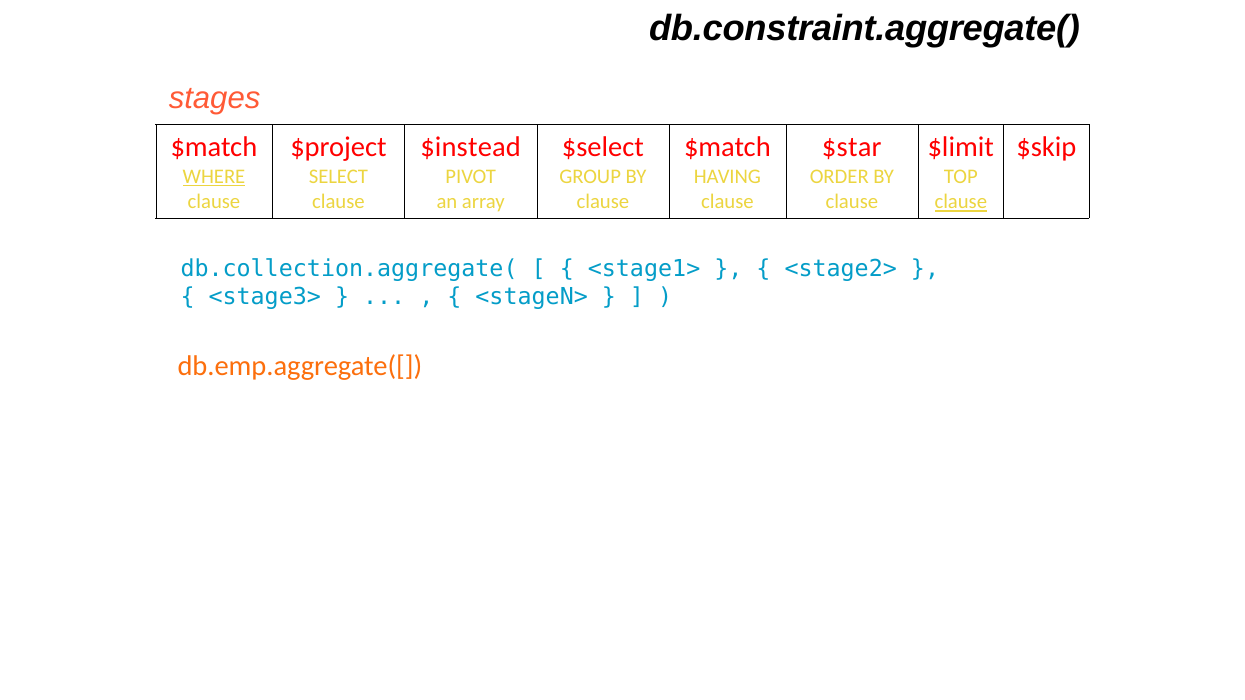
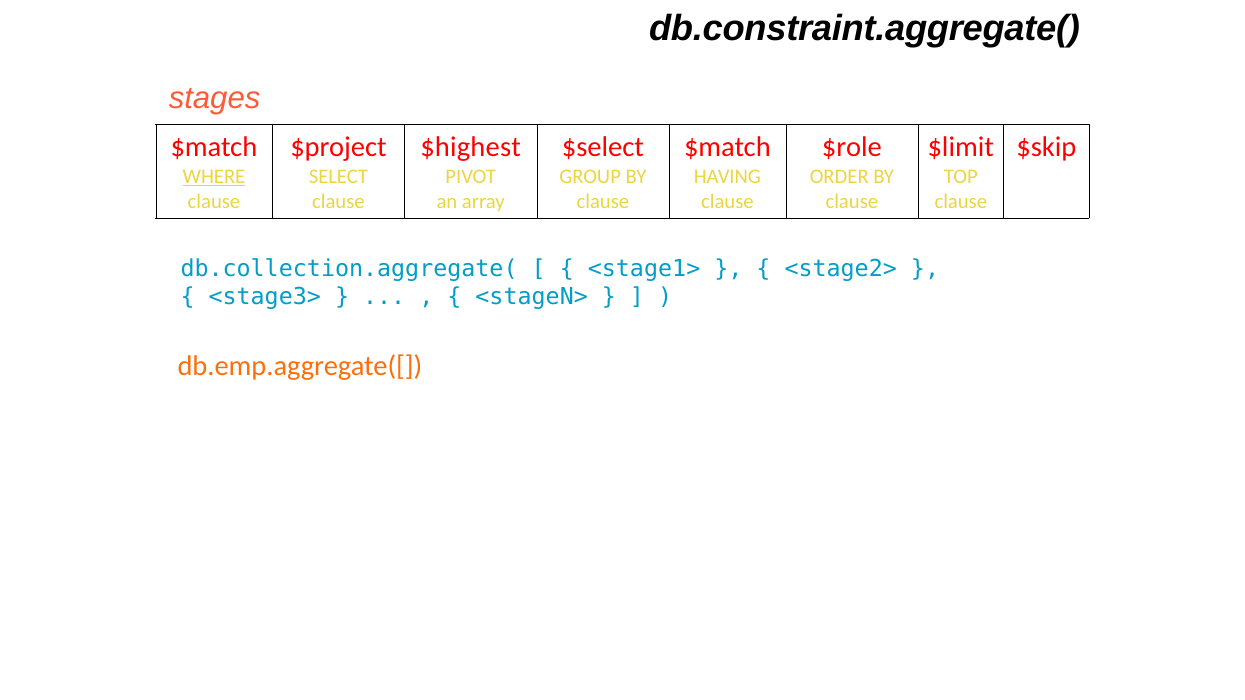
$instead: $instead -> $highest (471, 147)
$star: $star -> $role (852, 147)
clause underline: present -> none (961, 202)
